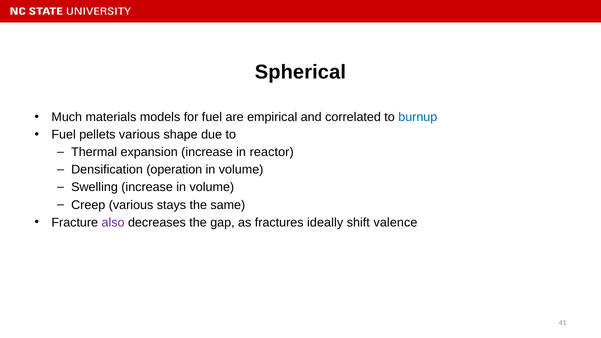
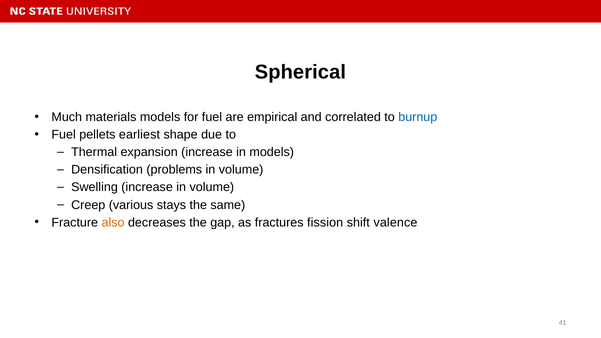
pellets various: various -> earliest (139, 135)
in reactor: reactor -> models (272, 152)
operation: operation -> problems (174, 170)
also colour: purple -> orange (113, 222)
ideally: ideally -> fission (325, 222)
